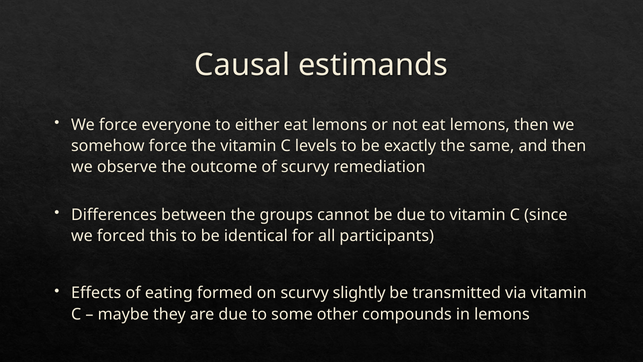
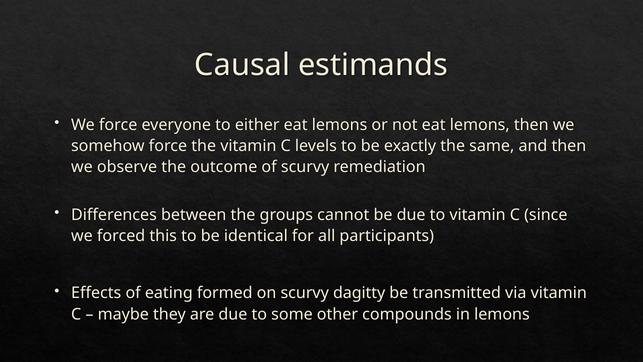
slightly: slightly -> dagitty (359, 293)
